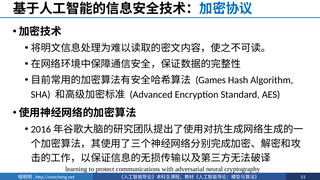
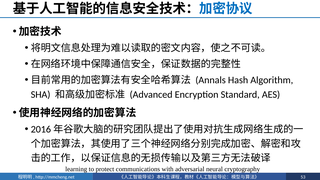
Games: Games -> Annals (211, 80)
